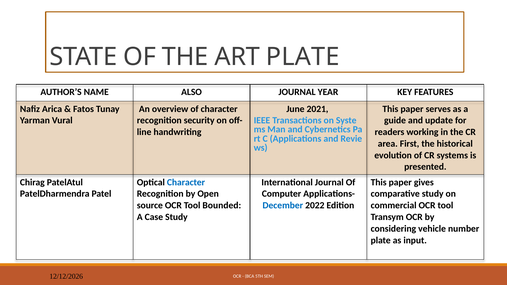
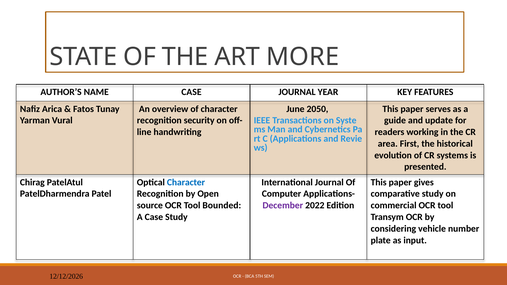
ART PLATE: PLATE -> MORE (303, 57)
NAME ALSO: ALSO -> CASE (191, 92)
2021: 2021 -> 2050 (317, 109)
December colour: blue -> purple (283, 206)
